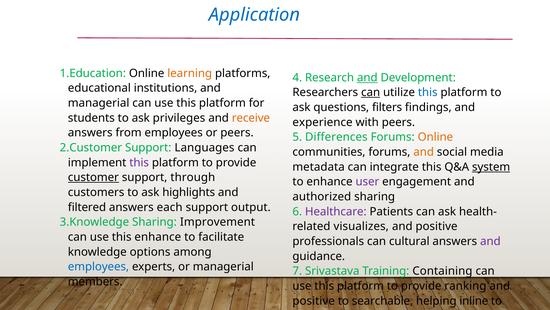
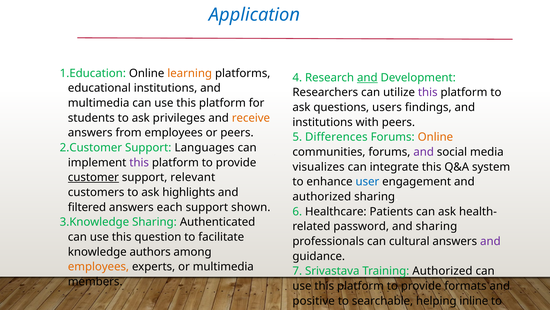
can underline: present -> none (371, 92)
this colour: blue -> purple (428, 92)
managerial: managerial -> multimedia (99, 103)
filters: filters -> users (387, 107)
experience: experience -> institutions (323, 122)
and colour: orange -> purple (424, 152)
metadata: metadata -> visualizes (319, 167)
system underline: present -> none (491, 167)
through: through -> relevant (193, 177)
user colour: purple -> blue (367, 181)
output: output -> shown (251, 207)
Healthcare colour: purple -> black (336, 211)
Improvement: Improvement -> Authenticated (218, 222)
visualizes: visualizes -> password (361, 226)
positive: positive -> sharing (436, 226)
this enhance: enhance -> question (158, 237)
options: options -> authors (150, 251)
employees colour: blue -> orange (98, 266)
or managerial: managerial -> multimedia (223, 266)
Training Containing: Containing -> Authorized (442, 271)
ranking: ranking -> formats (465, 285)
